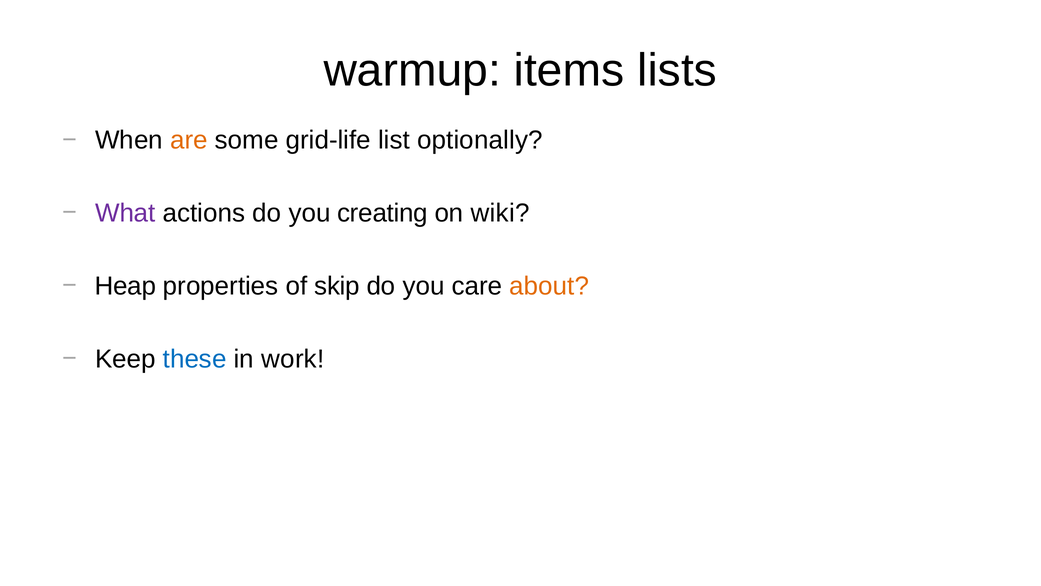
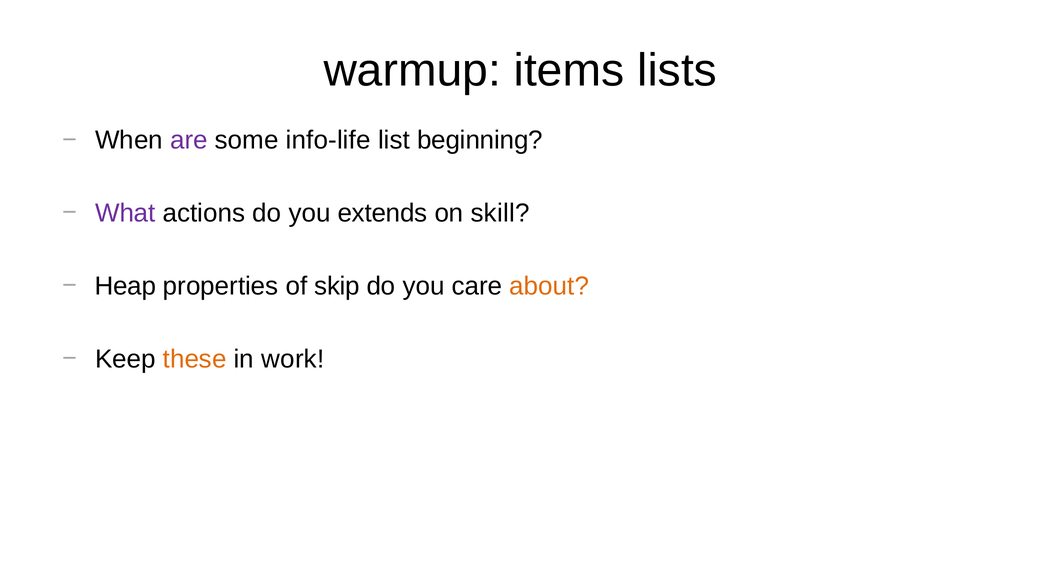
are colour: orange -> purple (189, 140)
grid-life: grid-life -> info-life (328, 140)
optionally: optionally -> beginning (480, 140)
creating: creating -> extends (383, 213)
wiki: wiki -> skill (500, 213)
these colour: blue -> orange (195, 359)
